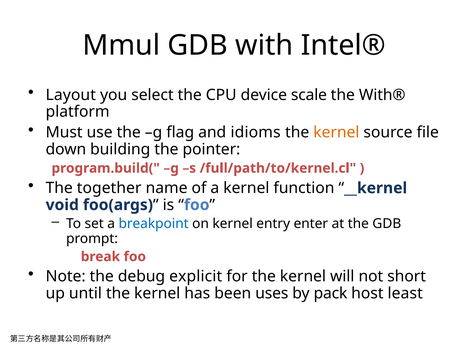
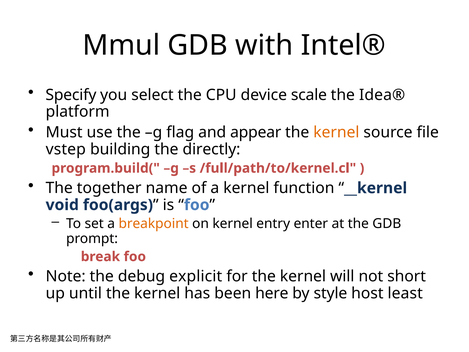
Layout: Layout -> Specify (71, 95)
With®: With® -> Idea® (382, 95)
idioms: idioms -> appear (256, 132)
down: down -> vstep (66, 149)
pointer: pointer -> directly (211, 149)
breakpoint colour: blue -> orange (154, 224)
uses: uses -> here (272, 293)
pack: pack -> style (330, 293)
